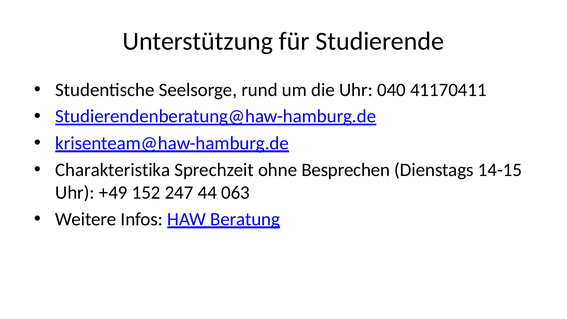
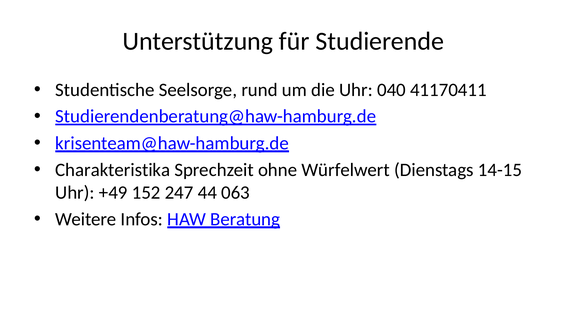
Besprechen: Besprechen -> Würfelwert (346, 170)
